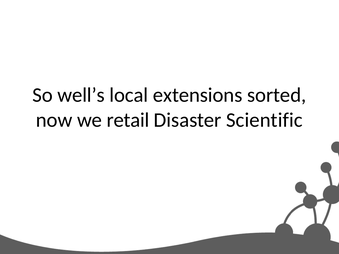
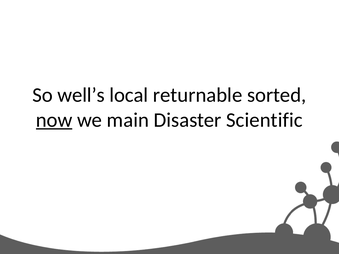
extensions: extensions -> returnable (198, 95)
now underline: none -> present (54, 120)
retail: retail -> main (128, 120)
